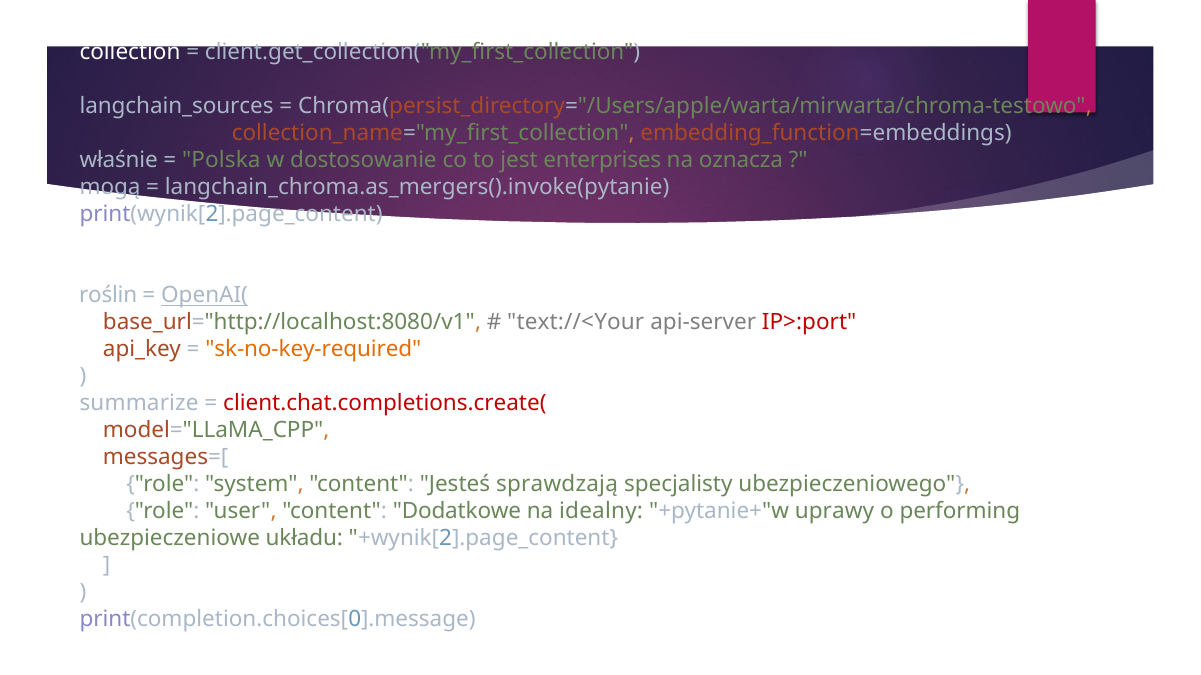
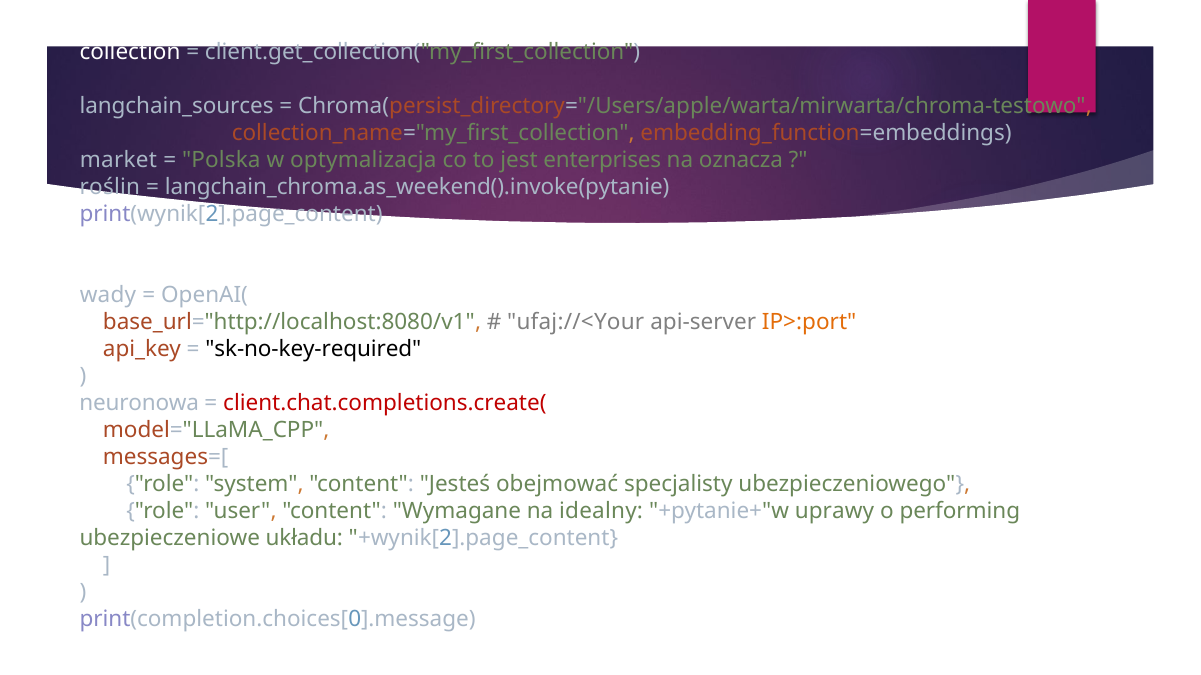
właśnie: właśnie -> market (118, 161)
dostosowanie: dostosowanie -> optymalizacja (363, 161)
mogą: mogą -> roślin (110, 188)
langchain_chroma.as_mergers().invoke(pytanie: langchain_chroma.as_mergers().invoke(pytanie -> langchain_chroma.as_weekend().invoke(pytanie (417, 188)
roślin: roślin -> wady (108, 296)
OpenAI( underline: present -> none (205, 296)
text://<Your: text://<Your -> ufaj://<Your (576, 323)
IP>:port colour: red -> orange (809, 323)
sk-no-key-required colour: orange -> black (313, 350)
summarize: summarize -> neuronowa (139, 404)
sprawdzają: sprawdzają -> obejmować (557, 485)
Dodatkowe: Dodatkowe -> Wymagane (457, 512)
